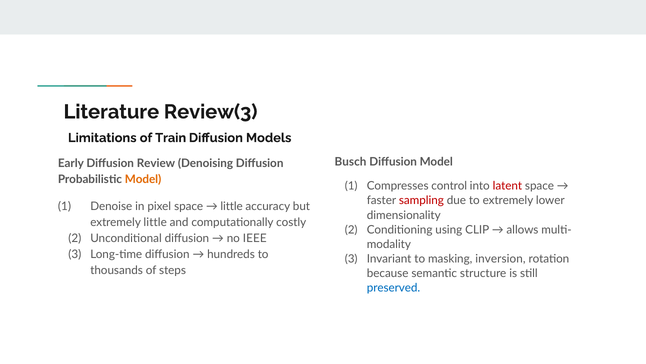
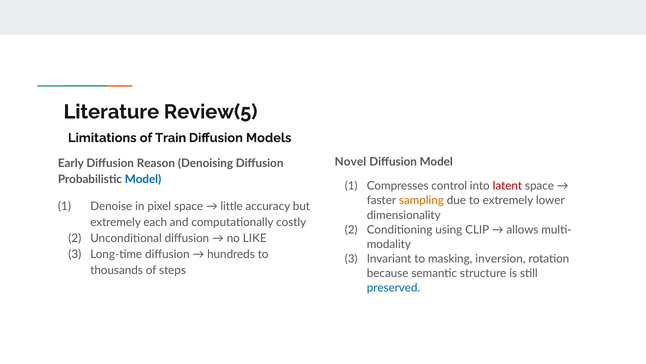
Review(3: Review(3 -> Review(5 (211, 112)
Busch: Busch -> Novel (350, 162)
Review: Review -> Reason (156, 163)
Model colour: orange -> blue (143, 179)
sampling colour: red -> orange (421, 200)
extremely little: little -> each (155, 222)
IEEE: IEEE -> LIKE (255, 238)
